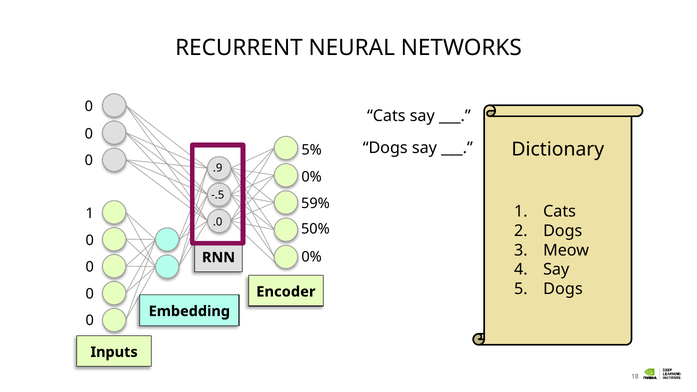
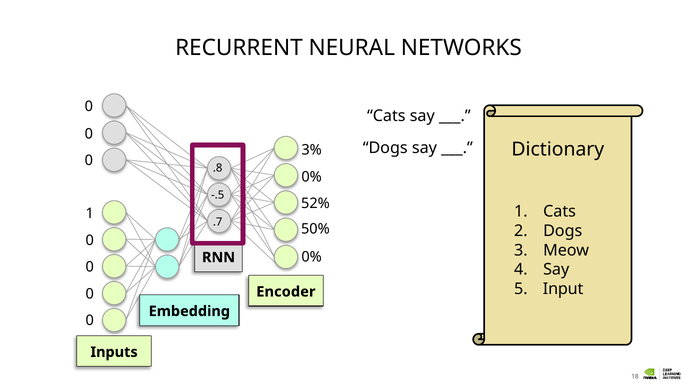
5%: 5% -> 3% (312, 150)
.9: .9 -> .8 (218, 168)
59%: 59% -> 52% (315, 203)
.0: .0 -> .7 (218, 222)
Dogs: Dogs -> Input (563, 289)
